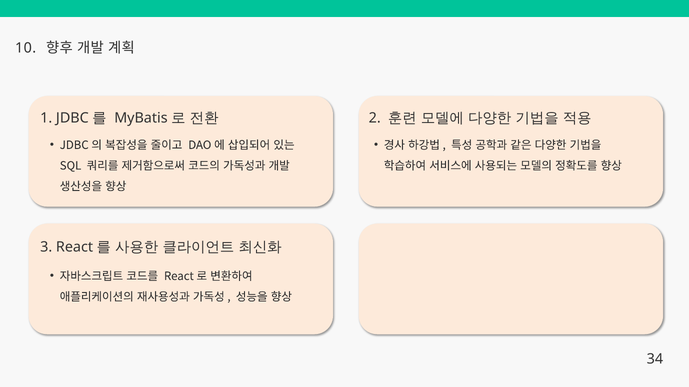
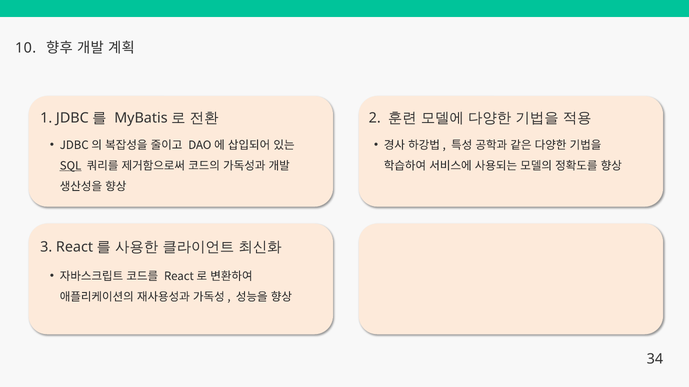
SQL underline: none -> present (71, 166)
